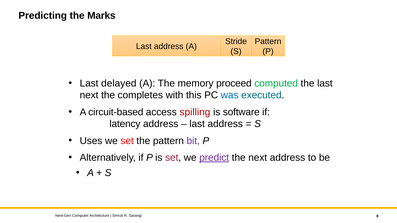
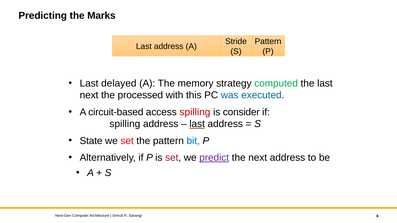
proceed: proceed -> strategy (234, 83)
completes: completes -> processed (140, 95)
software: software -> consider (241, 112)
latency: latency -> spilling (125, 124)
last underline: none -> present (197, 124)
Uses: Uses -> State (91, 141)
bit colour: purple -> blue (193, 141)
